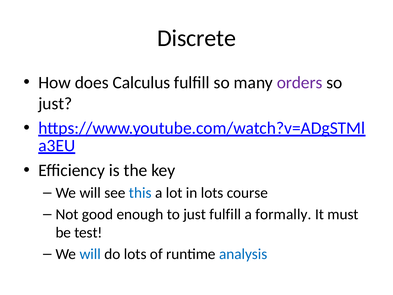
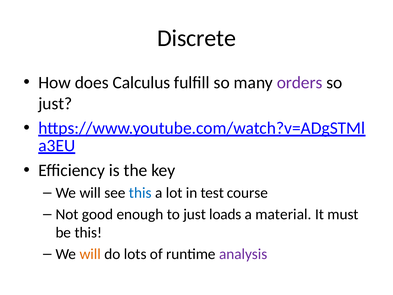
in lots: lots -> test (212, 193)
just fulfill: fulfill -> loads (225, 214)
formally: formally -> material (283, 214)
be test: test -> this (88, 232)
will colour: blue -> orange (90, 254)
analysis colour: blue -> purple (243, 254)
